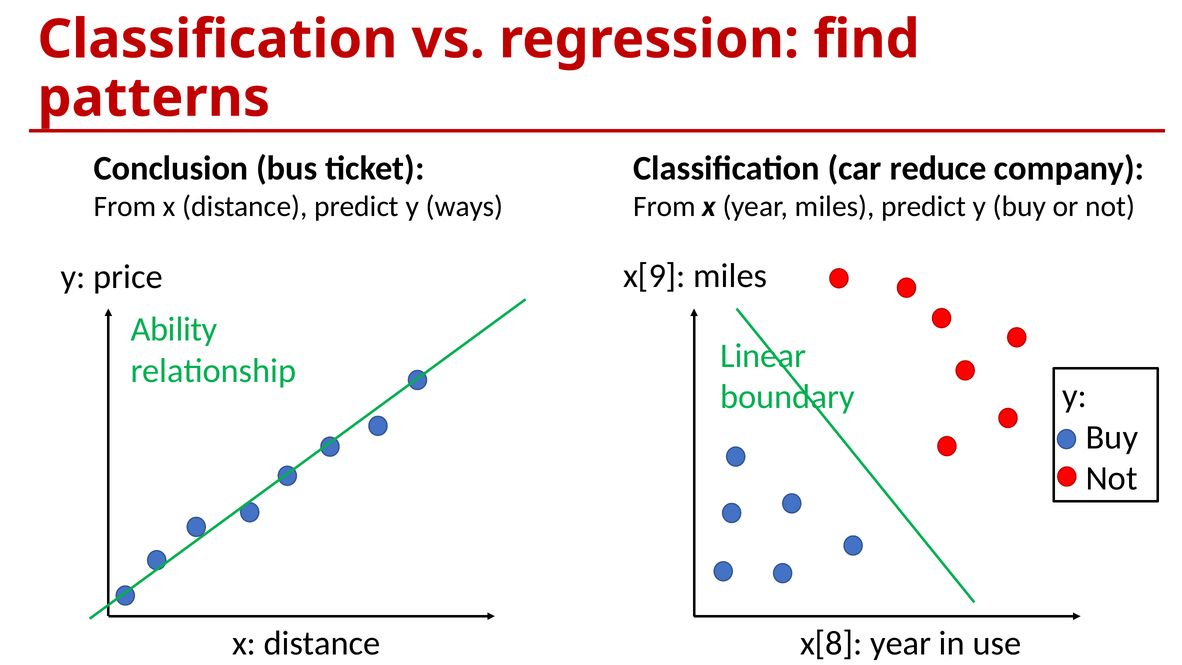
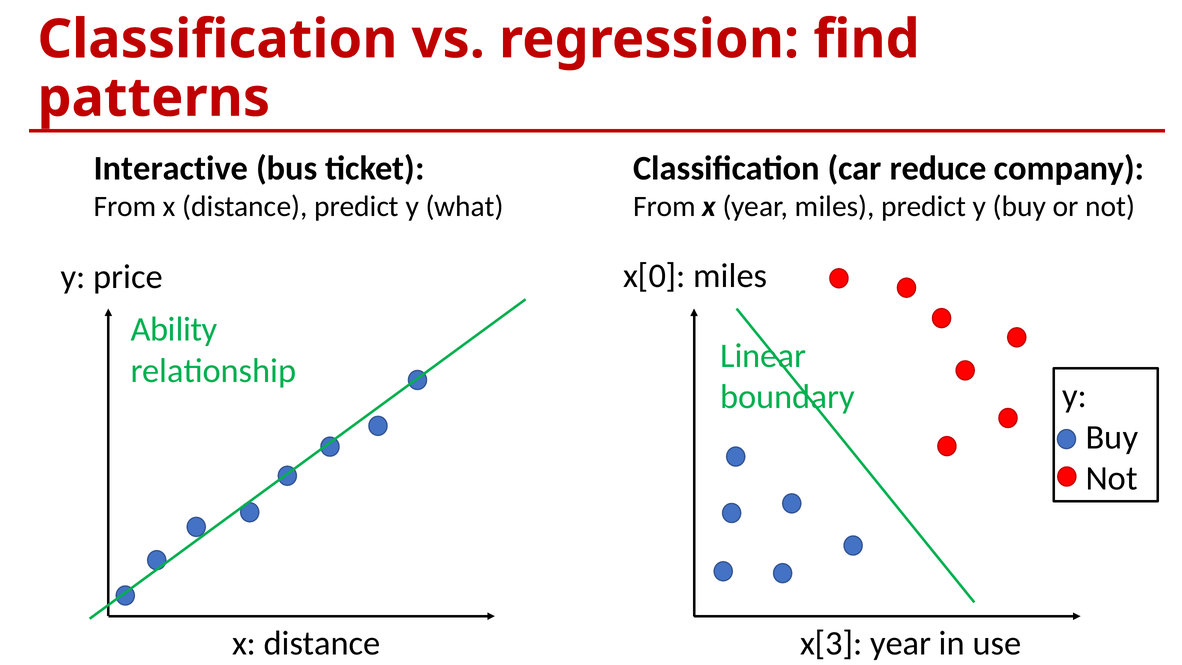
Conclusion: Conclusion -> Interactive (171, 168)
ways: ways -> what (465, 206)
x[9: x[9 -> x[0 (654, 276)
x[8: x[8 -> x[3 (831, 643)
